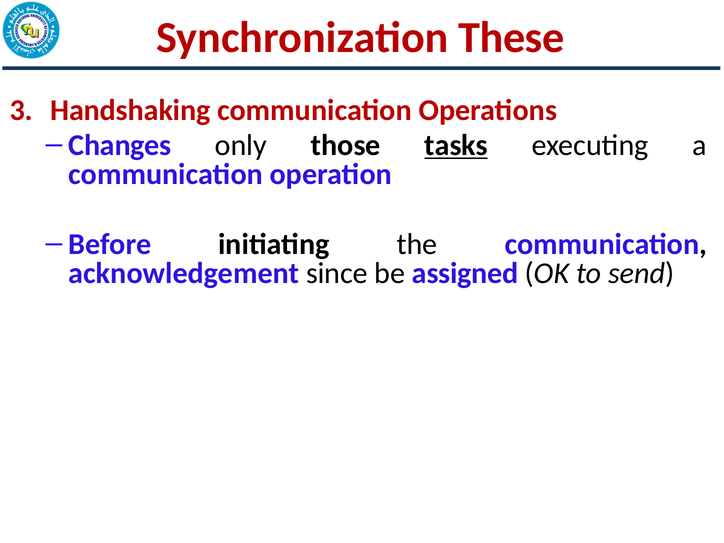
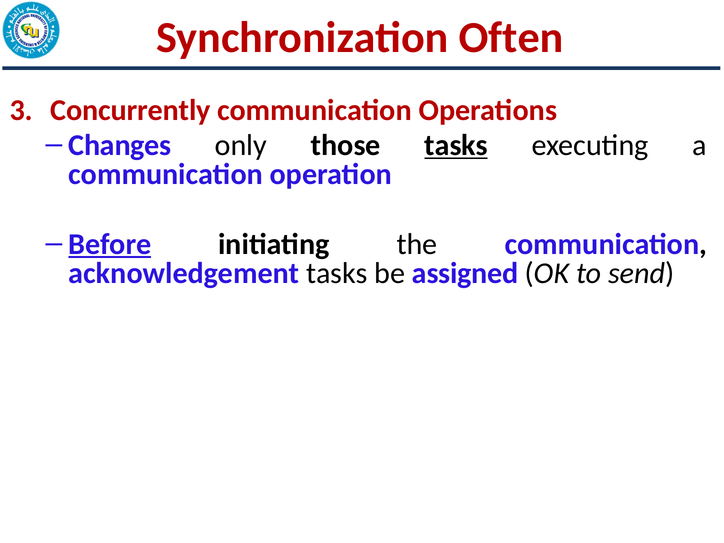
These: These -> Often (511, 37)
Handshaking: Handshaking -> Concurrently (130, 110)
Before underline: none -> present (110, 244)
acknowledgement since: since -> tasks (337, 273)
